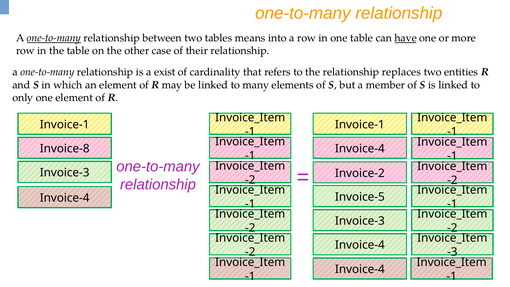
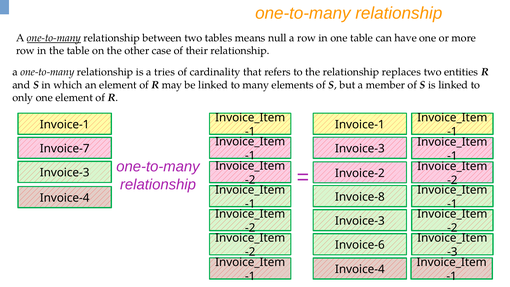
into: into -> null (277, 38)
have underline: present -> none (406, 38)
exist: exist -> tries (165, 72)
Invoice-4: Invoice-4 -> Invoice-3 (360, 149)
Invoice-8: Invoice-8 -> Invoice-7 (65, 149)
Invoice-5: Invoice-5 -> Invoice-8 (360, 197)
Invoice-4: Invoice-4 -> Invoice-6 (360, 245)
